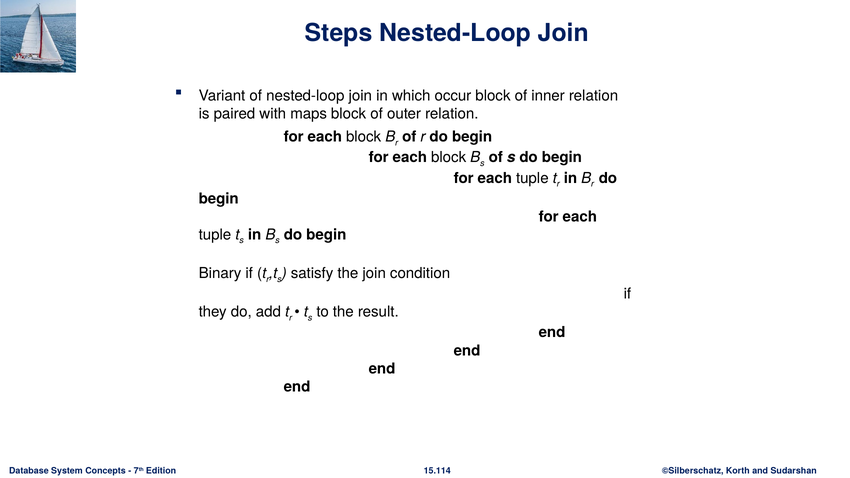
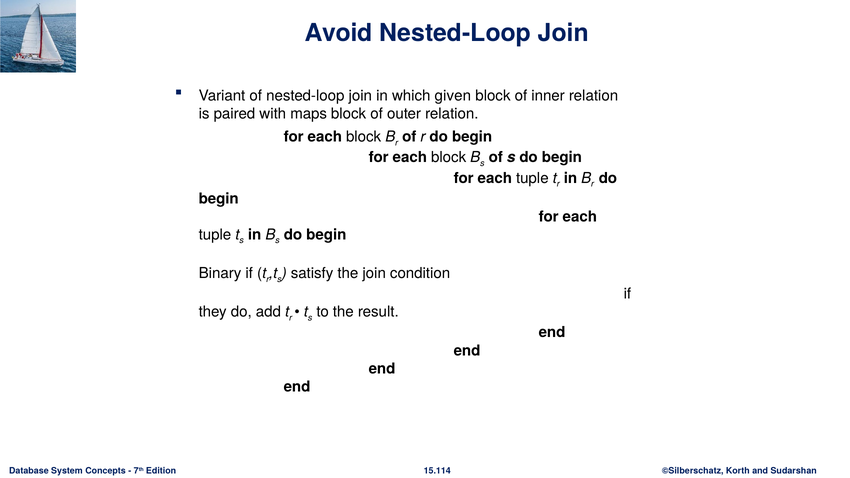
Steps: Steps -> Avoid (339, 33)
occur: occur -> given (453, 96)
